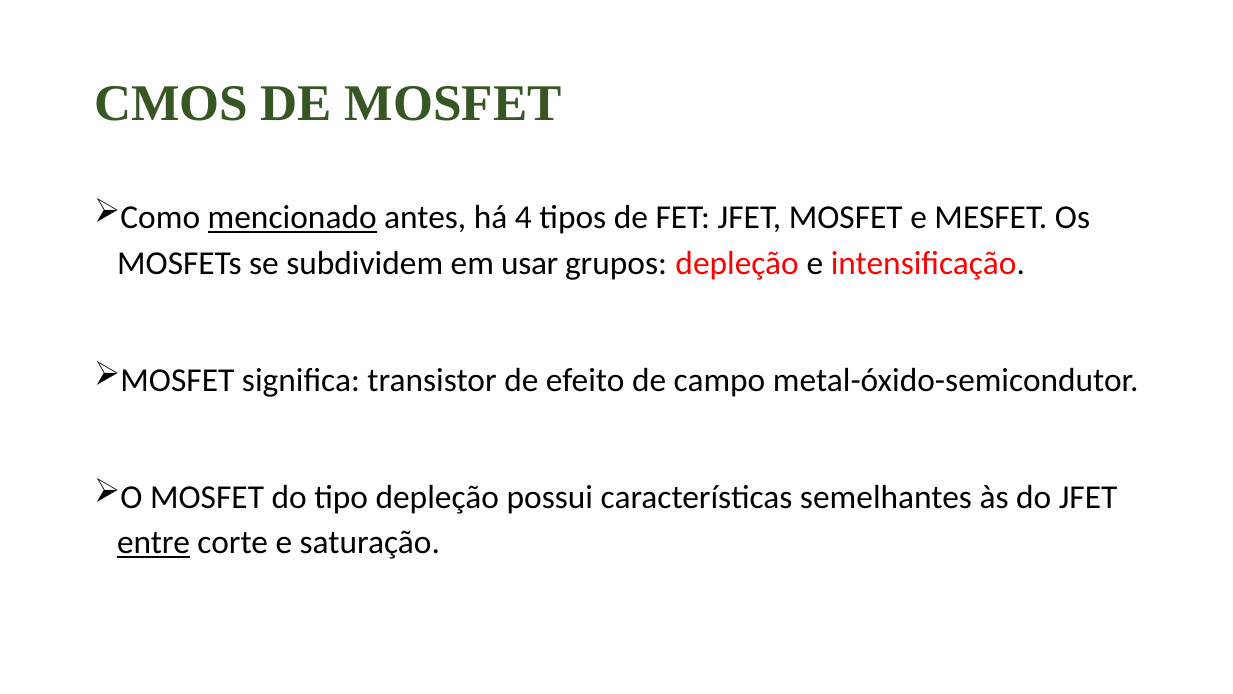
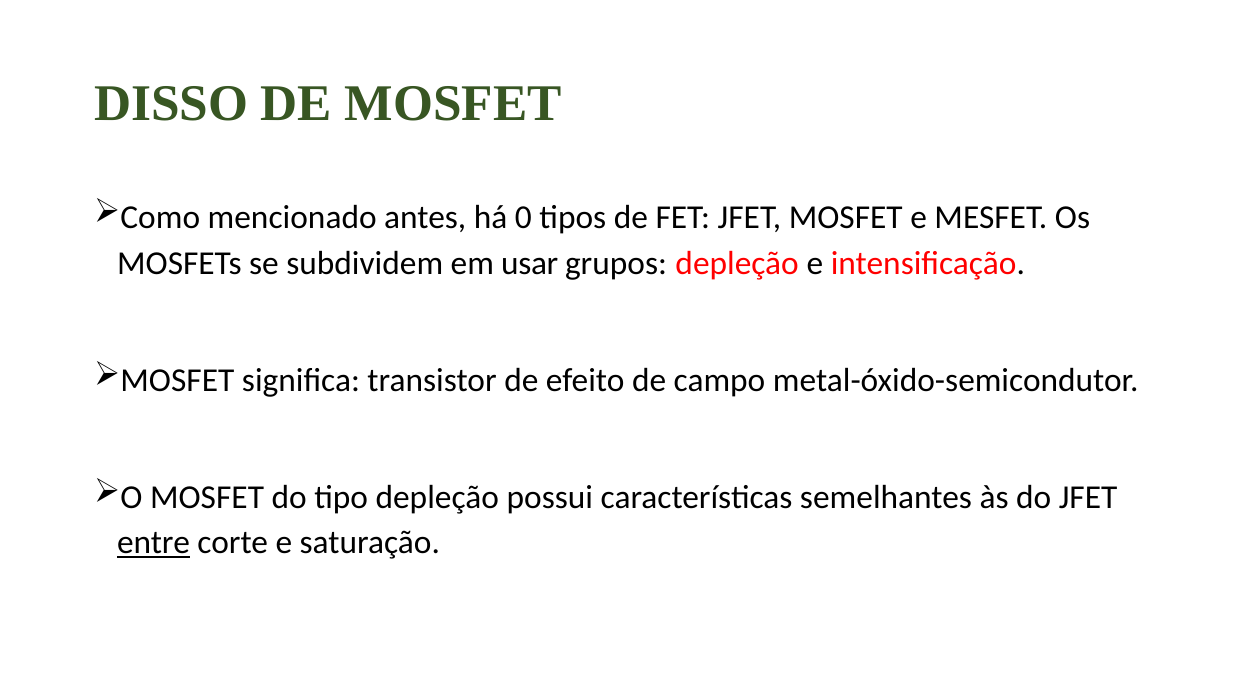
CMOS: CMOS -> DISSO (171, 104)
mencionado underline: present -> none (292, 217)
4: 4 -> 0 (523, 217)
